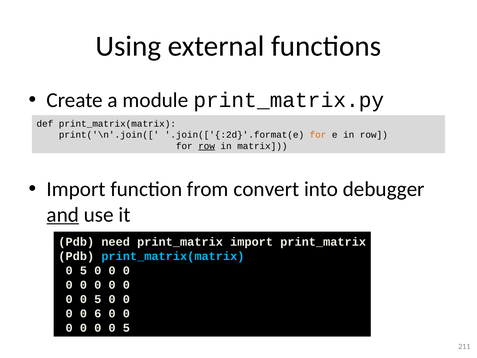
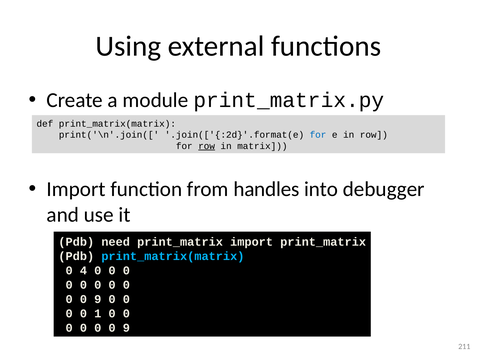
for colour: orange -> blue (318, 135)
convert: convert -> handles (266, 189)
and underline: present -> none (63, 215)
5: 5 -> 4 (83, 270)
5: 5 -> 9 (98, 299)
6: 6 -> 1 (98, 313)
5: 5 -> 9 (126, 328)
